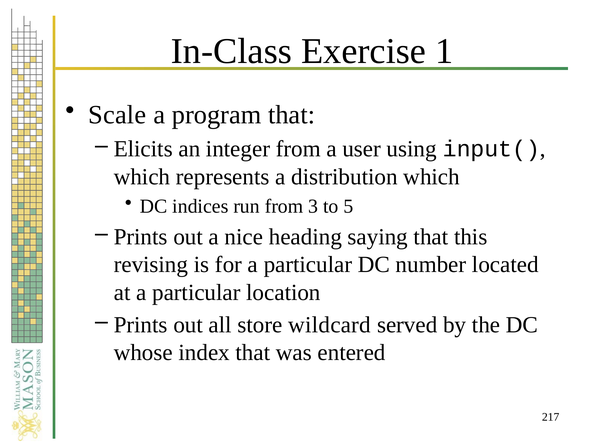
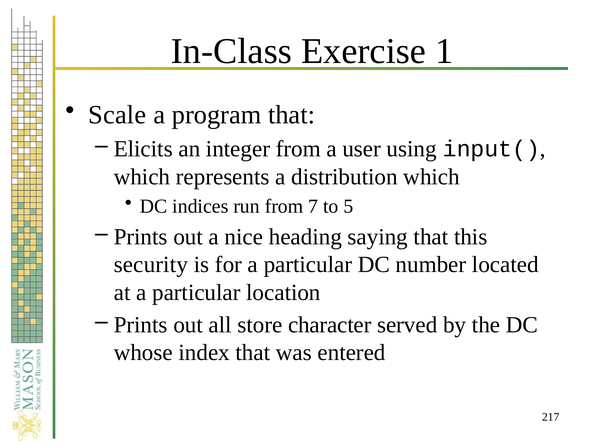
3: 3 -> 7 (313, 206)
revising: revising -> security (151, 265)
wildcard: wildcard -> character (330, 325)
